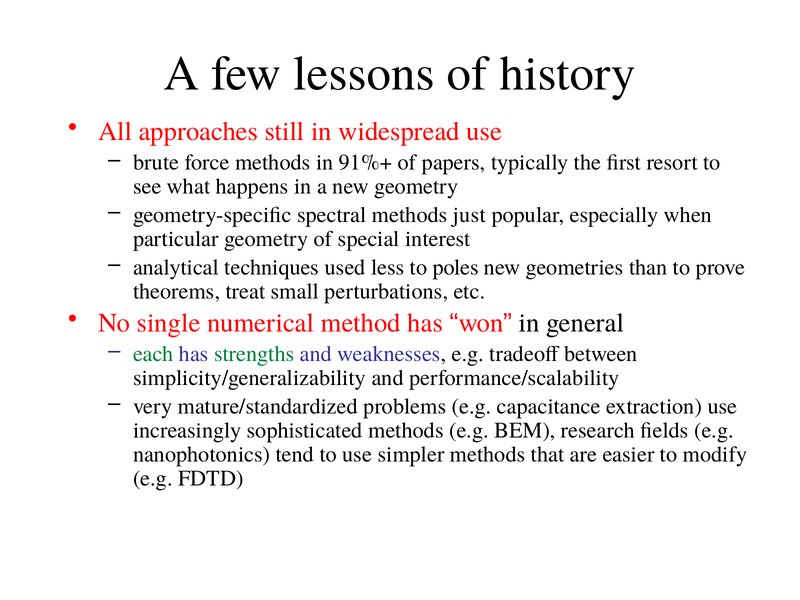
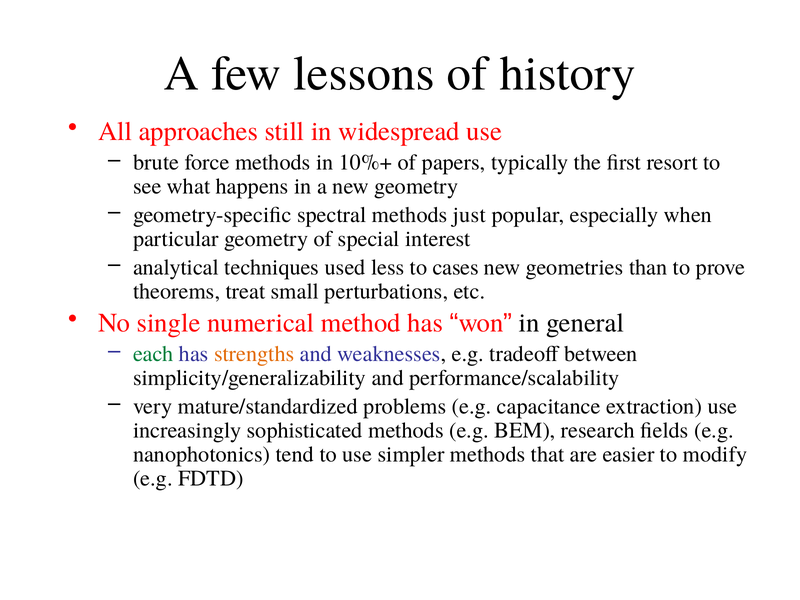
91%+: 91%+ -> 10%+ (366, 162)
poles: poles -> cases (456, 267)
strengths colour: green -> orange (254, 354)
